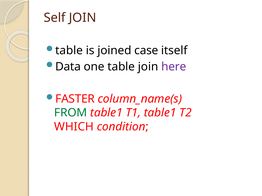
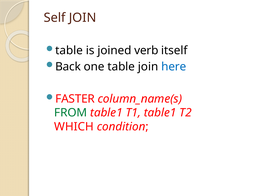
case: case -> verb (146, 51)
Data: Data -> Back (68, 67)
here colour: purple -> blue (174, 67)
